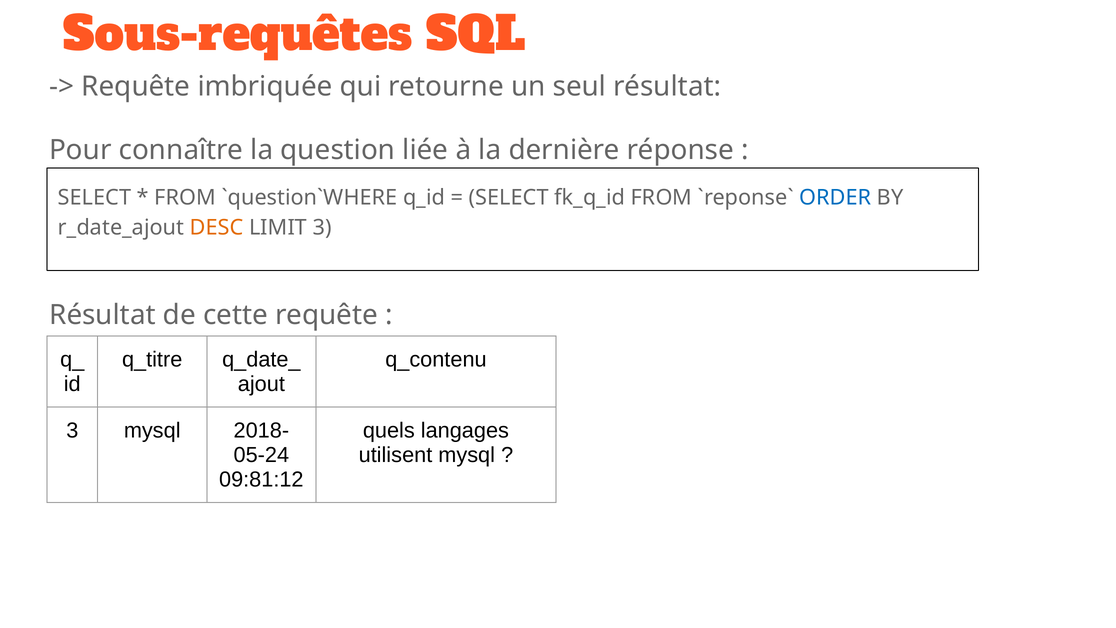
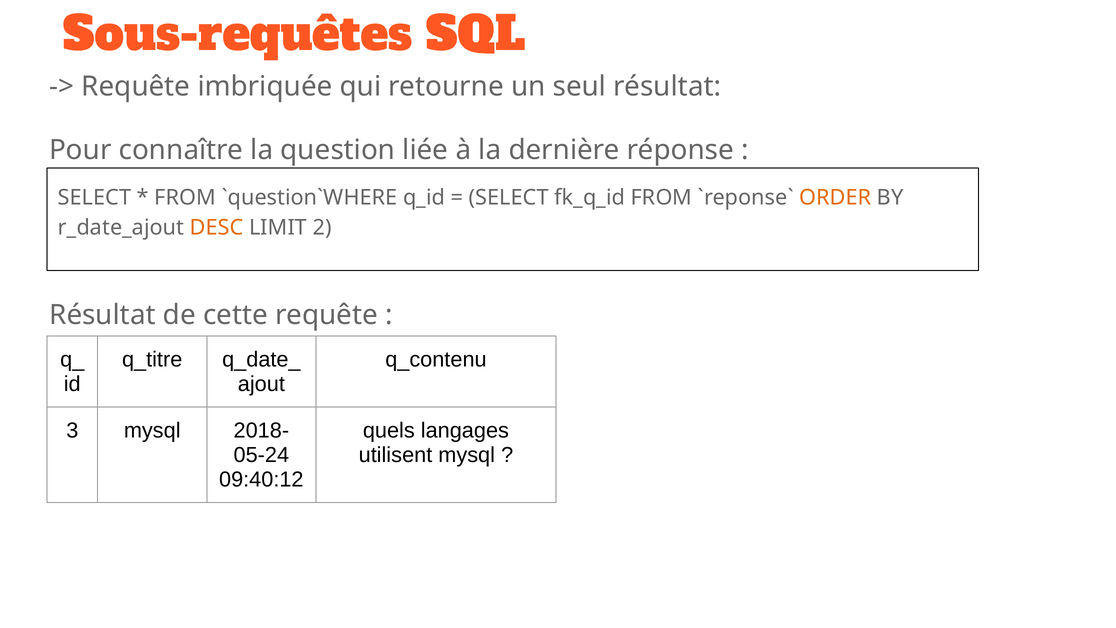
ORDER colour: blue -> orange (835, 198)
LIMIT 3: 3 -> 2 (322, 227)
09:81:12: 09:81:12 -> 09:40:12 (261, 479)
